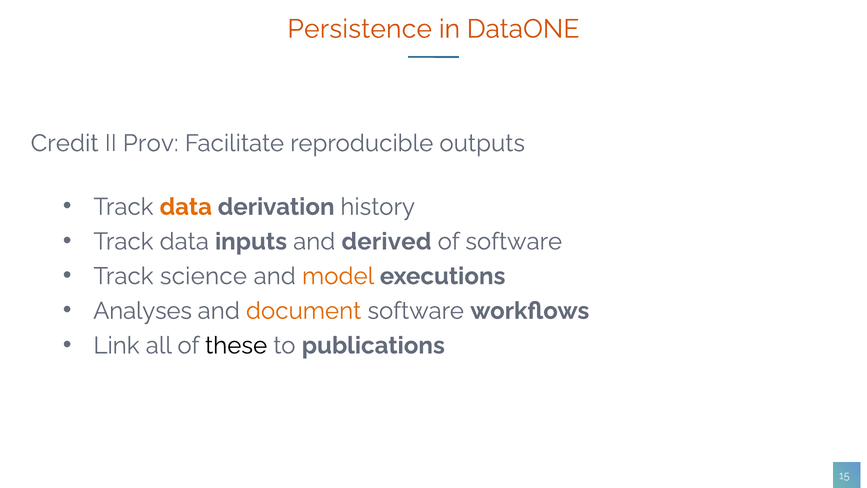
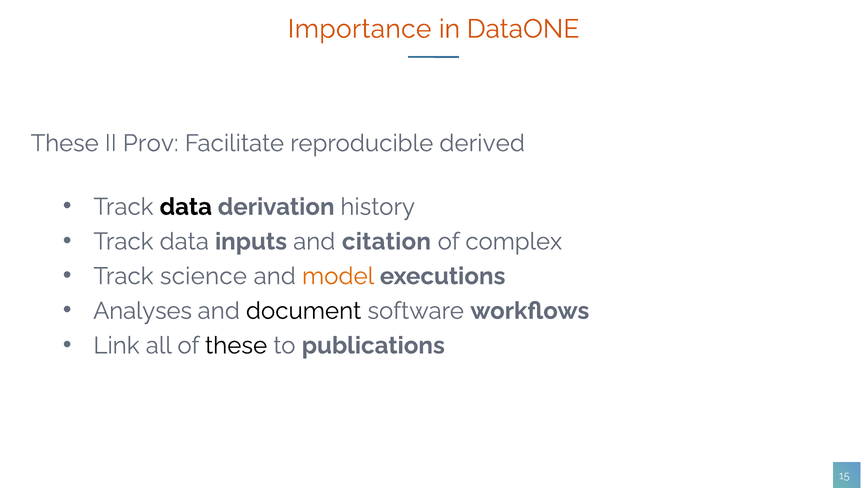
Persistence: Persistence -> Importance (360, 29)
Credit: Credit -> These (65, 143)
outputs: outputs -> derived (482, 143)
data colour: orange -> black (186, 207)
derived: derived -> citation (386, 242)
of software: software -> complex (514, 242)
document colour: orange -> black (304, 311)
